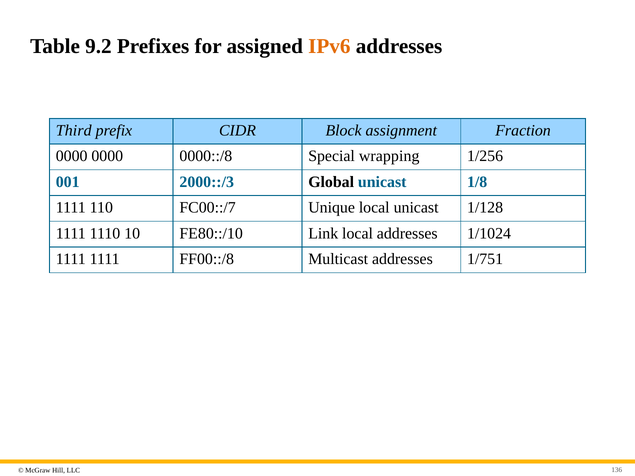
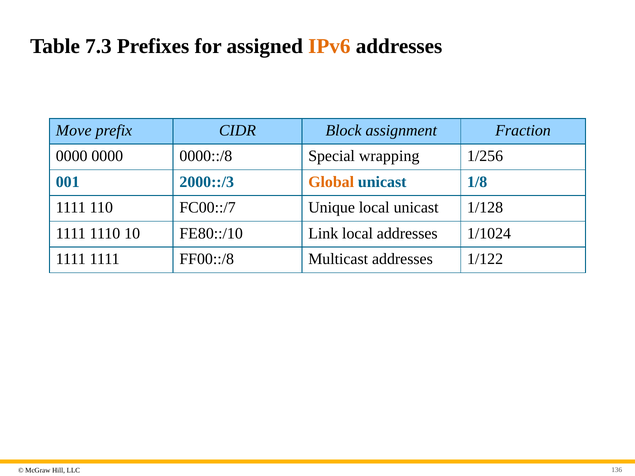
9.2: 9.2 -> 7.3 (98, 46)
Third: Third -> Move (74, 131)
Global colour: black -> orange (331, 182)
1/751: 1/751 -> 1/122 (485, 259)
